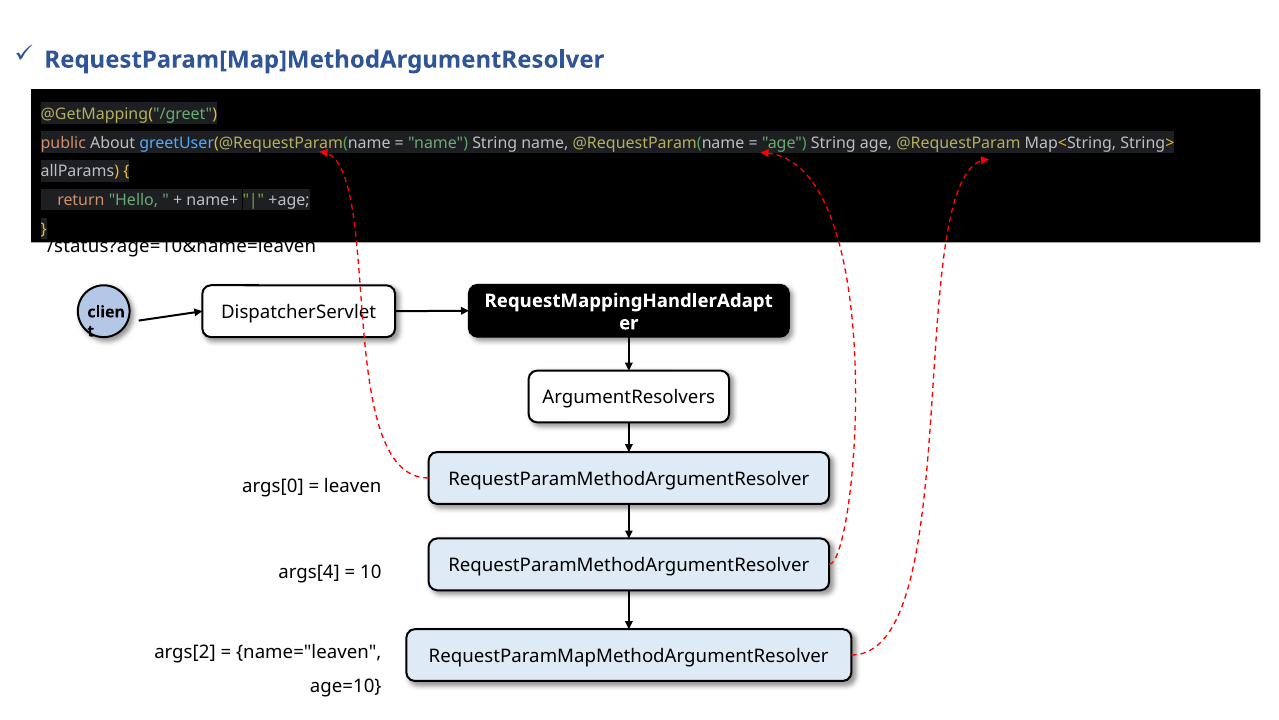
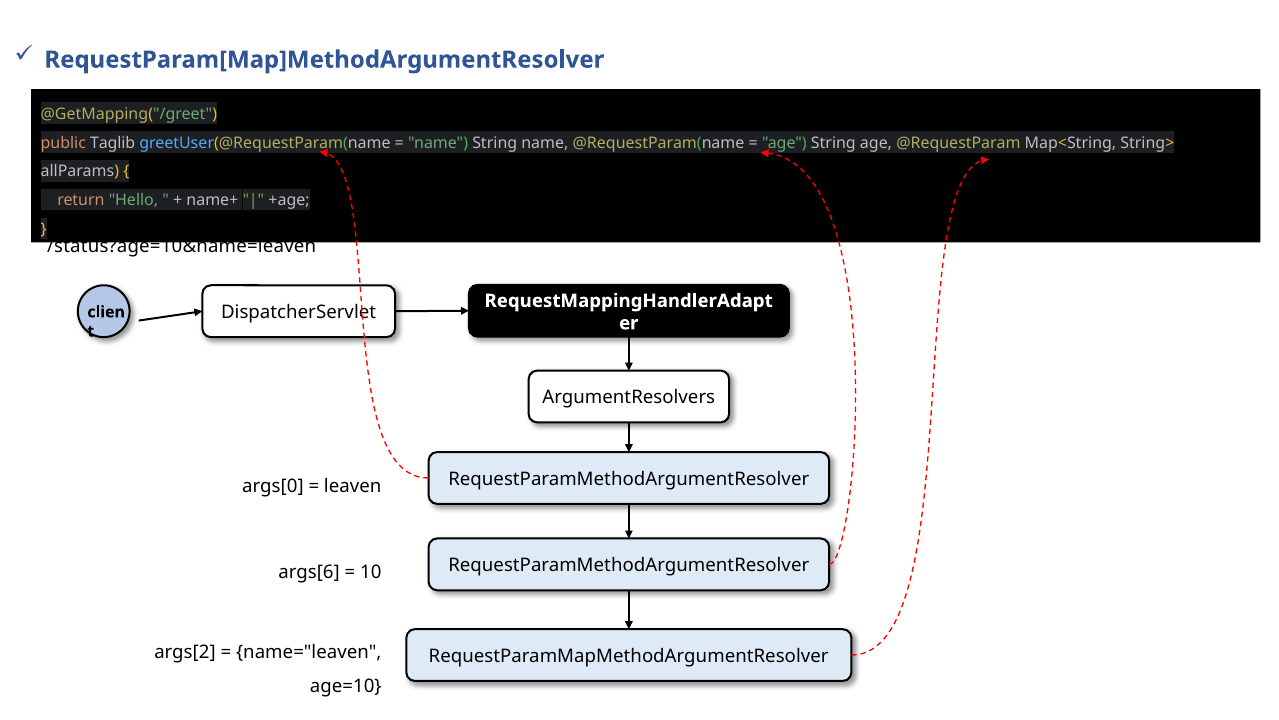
About: About -> Taglib (113, 143)
args[4: args[4 -> args[6 (309, 572)
